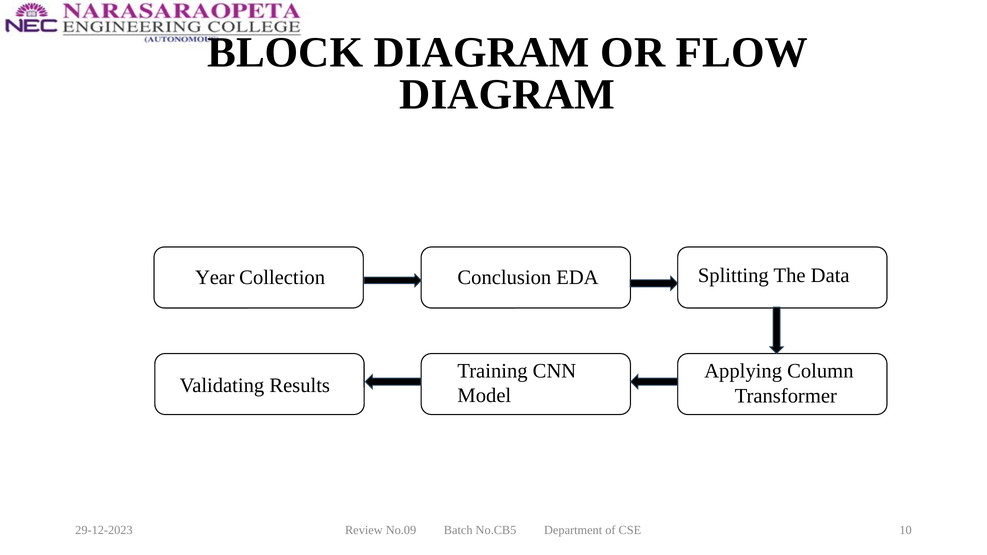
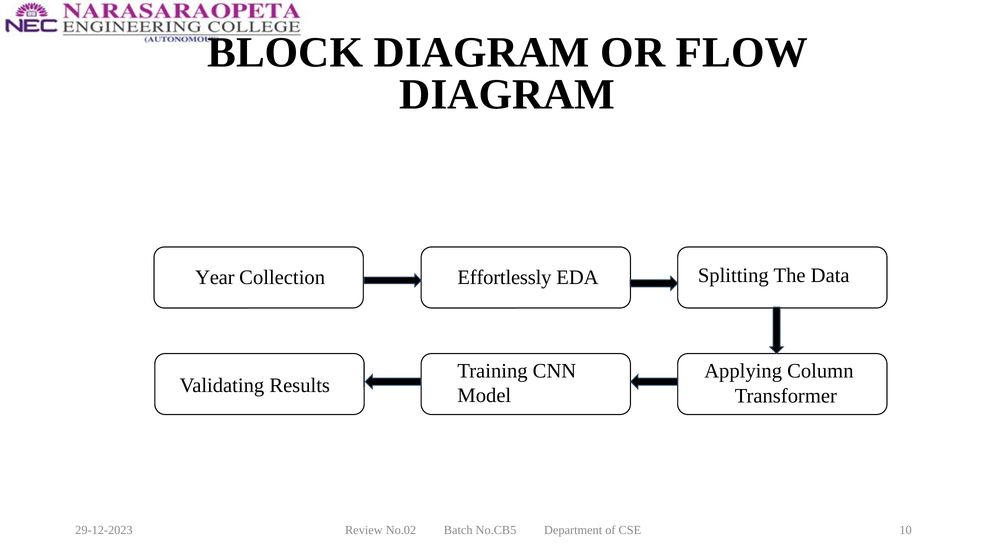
Conclusion: Conclusion -> Effortlessly (504, 278)
No.09: No.09 -> No.02 (401, 530)
